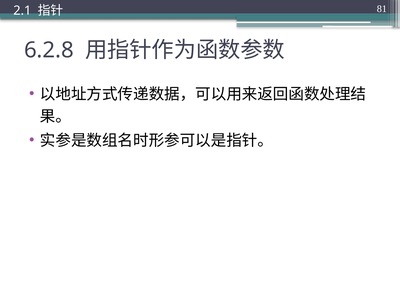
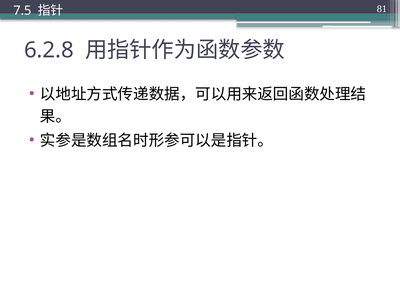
2.1: 2.1 -> 7.5 (22, 11)
